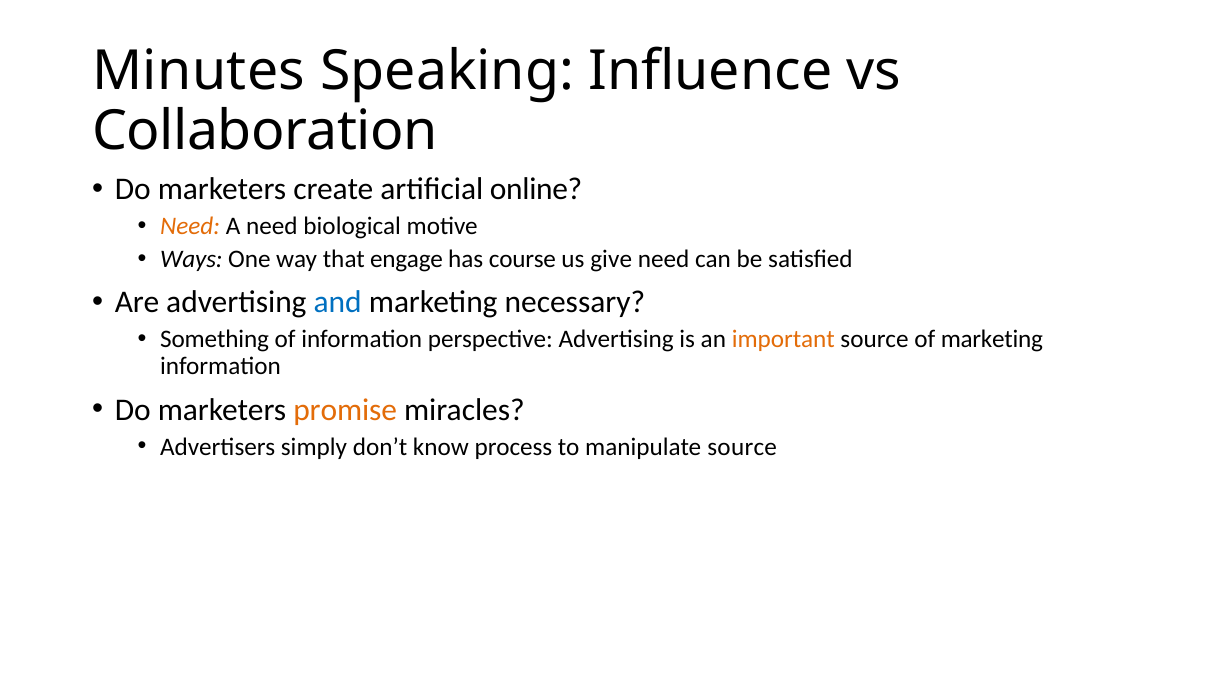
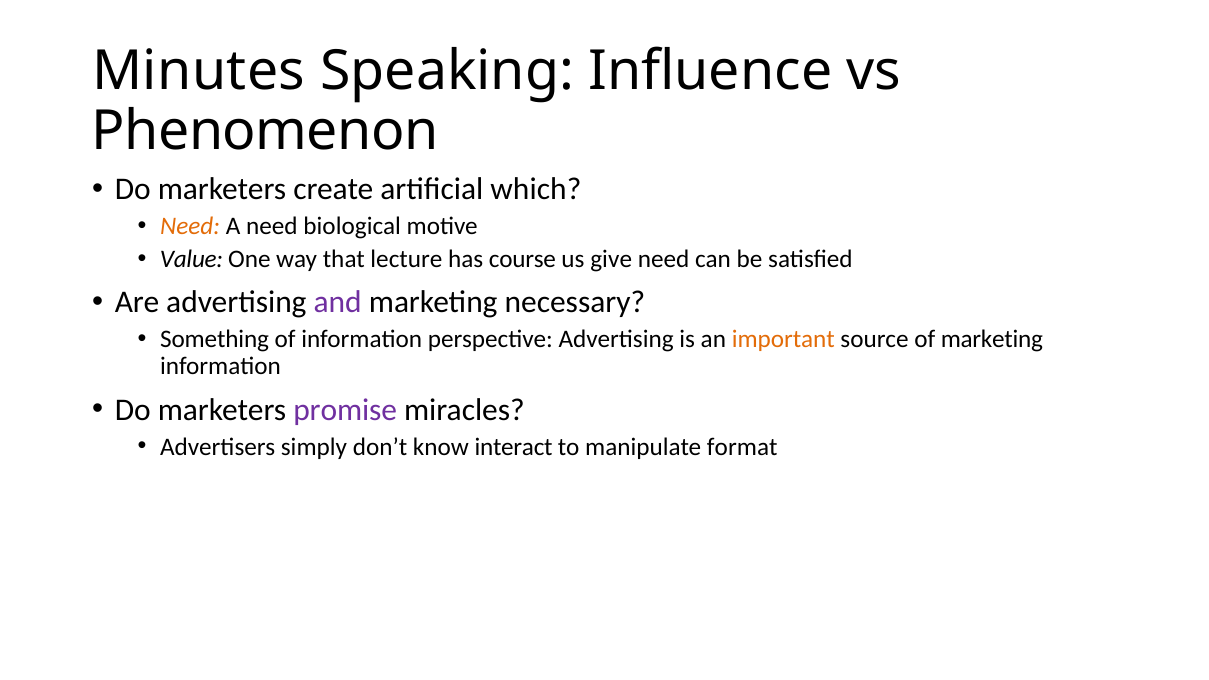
Collaboration: Collaboration -> Phenomenon (265, 131)
online: online -> which (536, 189)
Ways: Ways -> Value (191, 259)
engage: engage -> lecture (406, 259)
and colour: blue -> purple (338, 303)
promise colour: orange -> purple (345, 410)
process: process -> interact (514, 447)
manipulate source: source -> format (742, 447)
